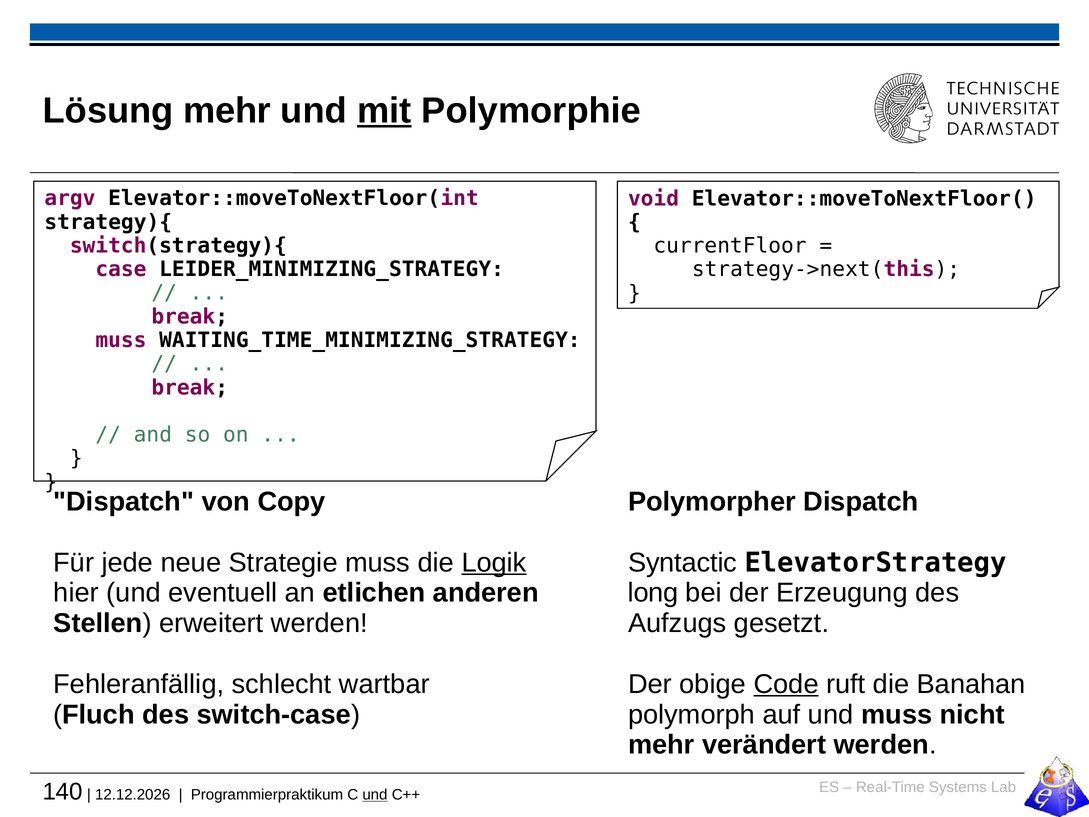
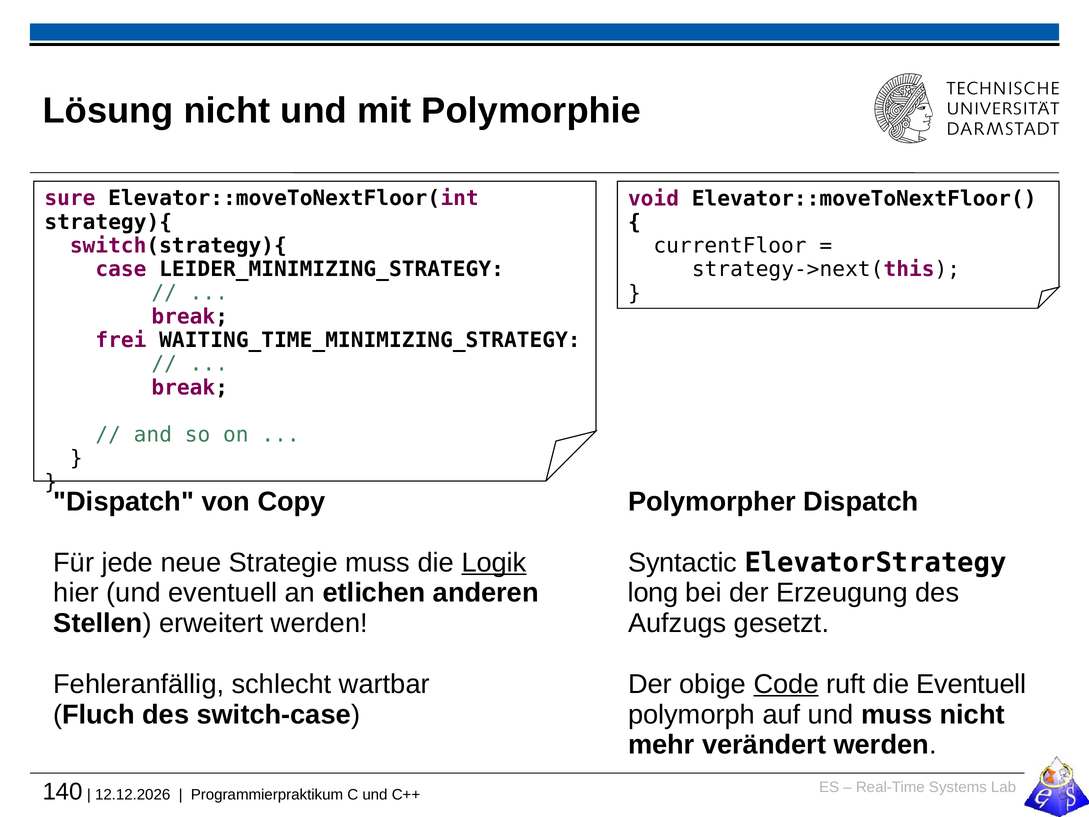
Lösung mehr: mehr -> nicht (227, 111)
mit underline: present -> none (384, 111)
argv: argv -> sure (70, 198)
muss: muss -> frei (121, 340)
die Banahan: Banahan -> Eventuell (971, 684)
und underline: present -> none (375, 794)
